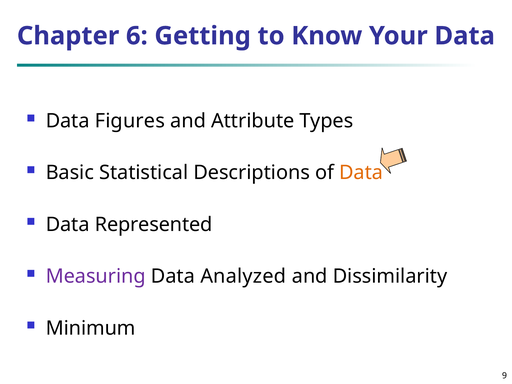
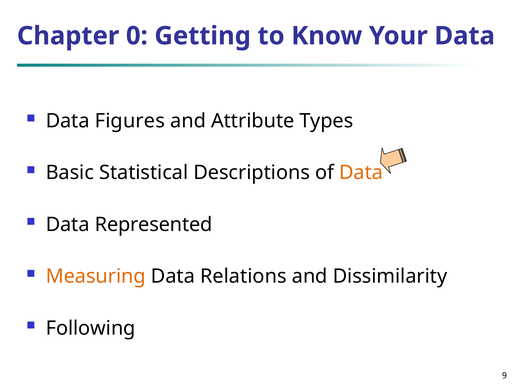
6: 6 -> 0 (137, 36)
Measuring colour: purple -> orange (96, 276)
Analyzed: Analyzed -> Relations (243, 276)
Minimum: Minimum -> Following (91, 328)
